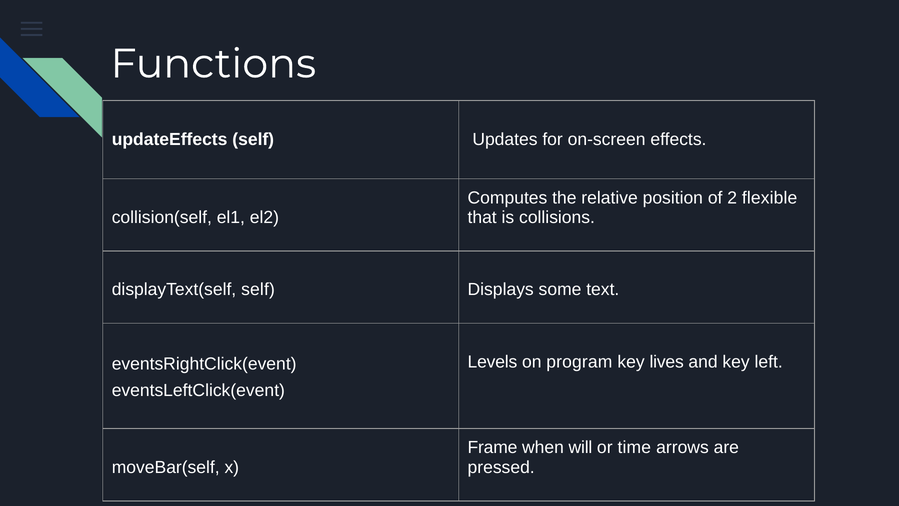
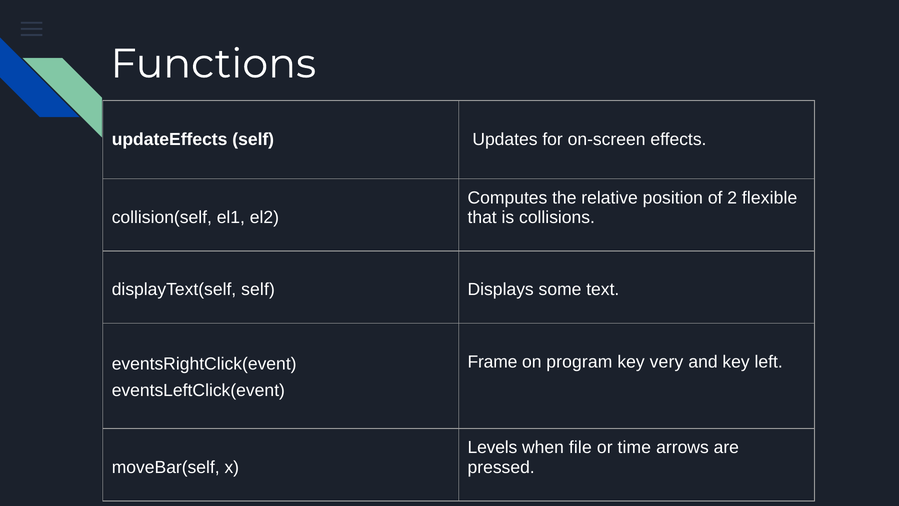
Levels: Levels -> Frame (492, 362)
lives: lives -> very (666, 362)
Frame: Frame -> Levels (492, 447)
will: will -> file (580, 447)
